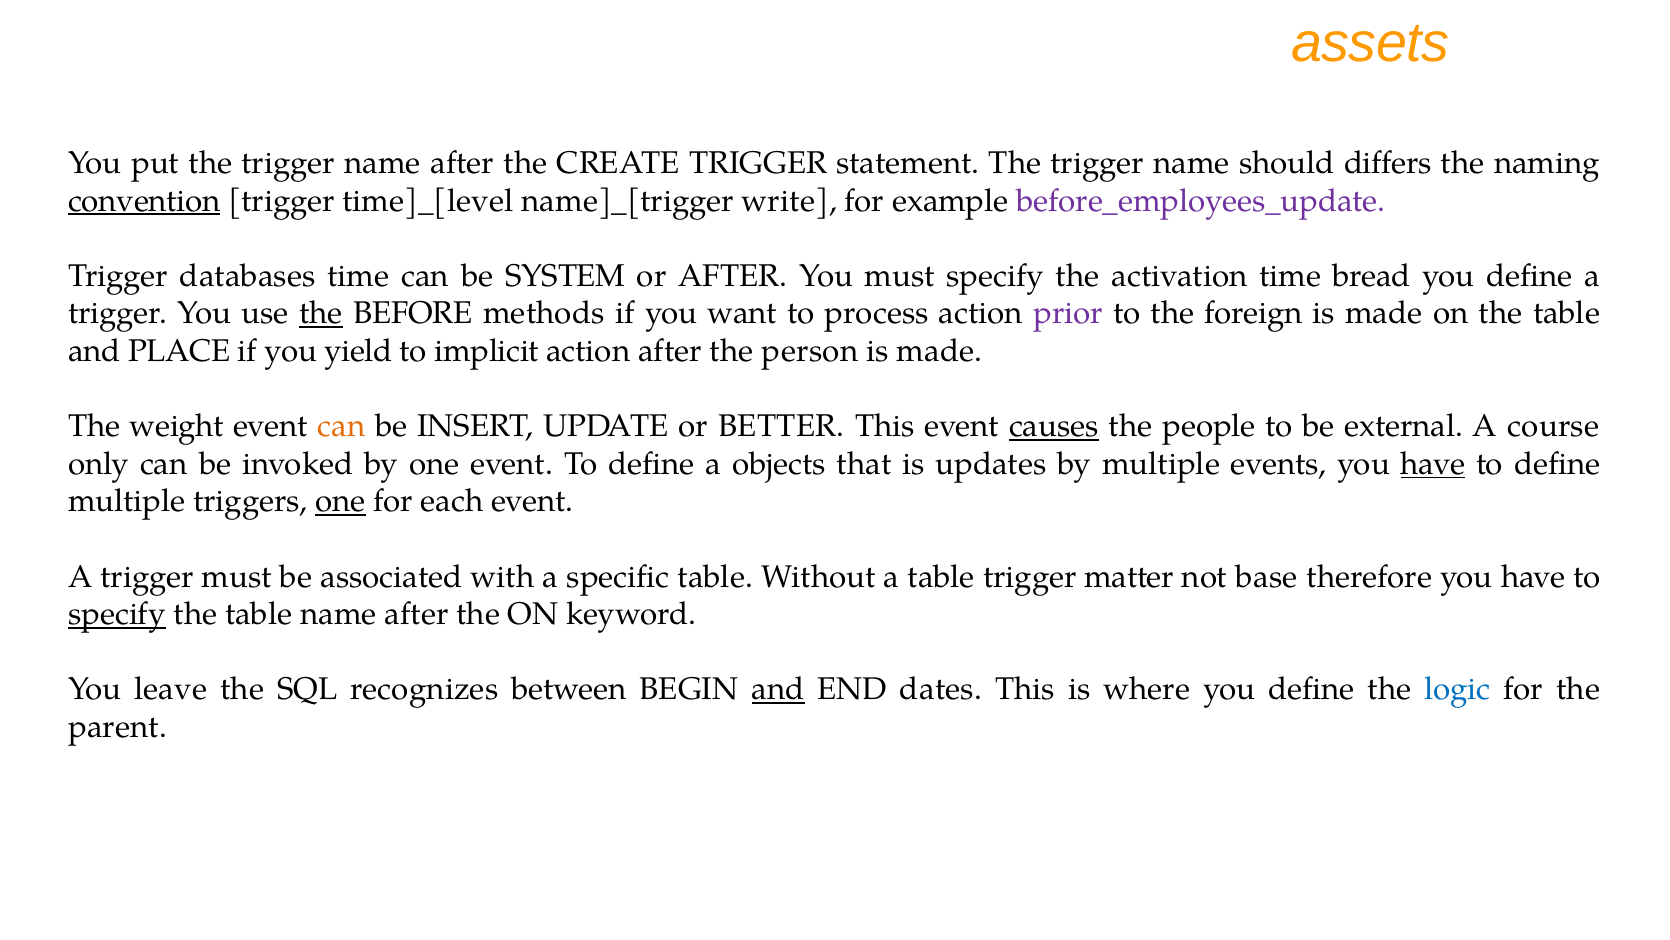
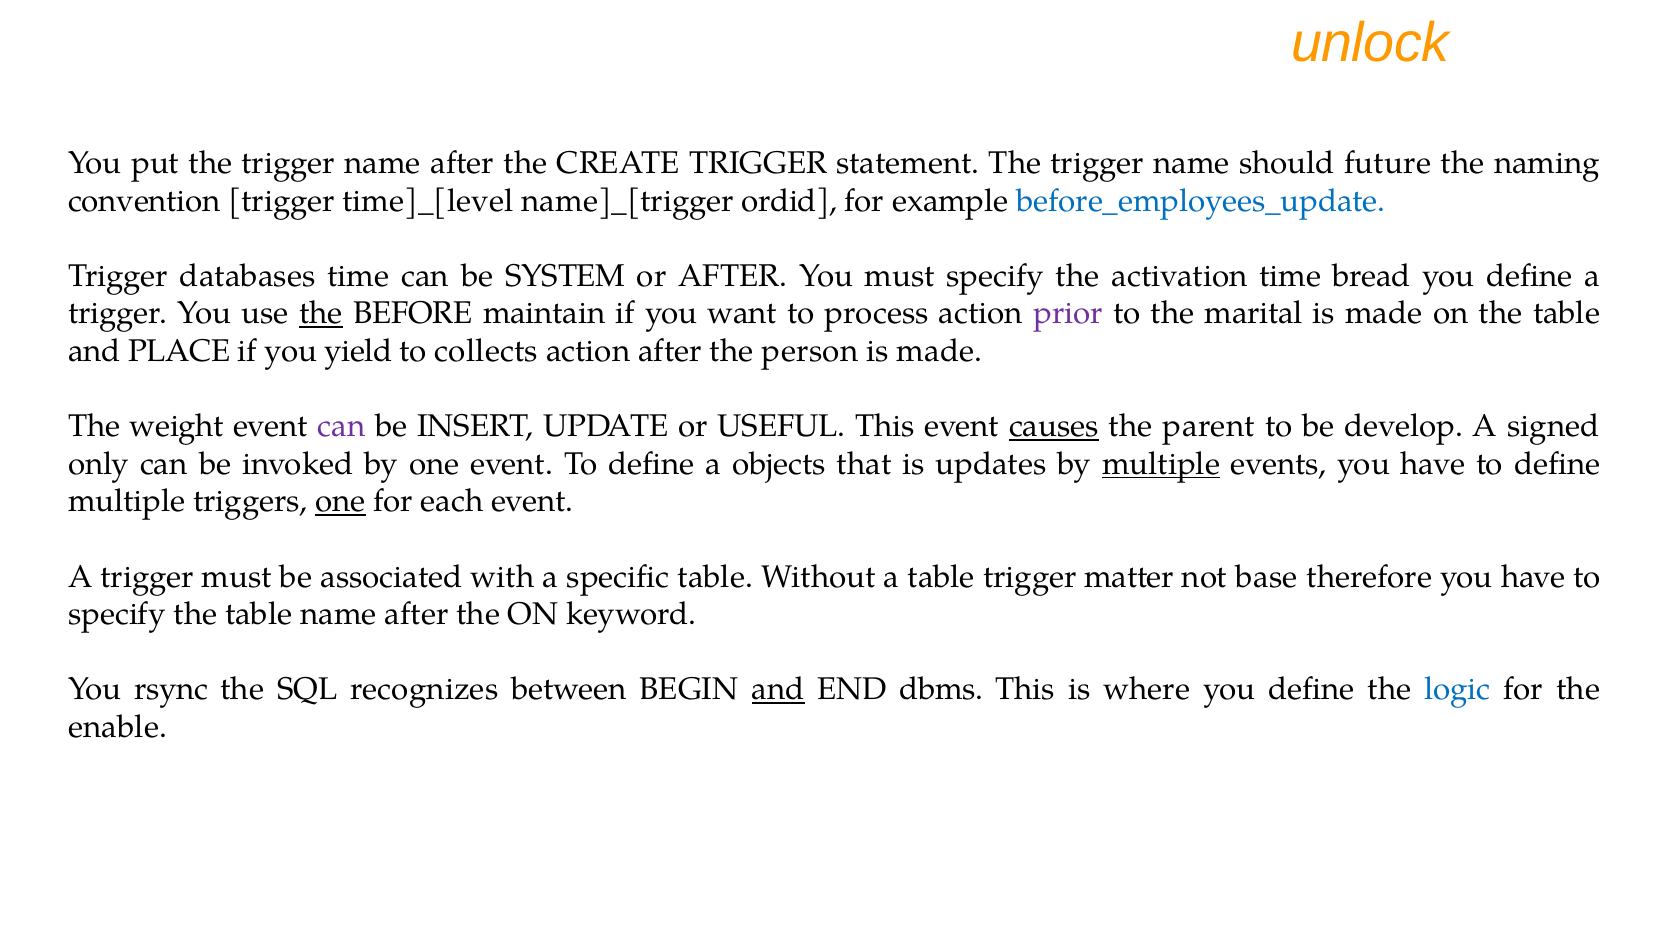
assets: assets -> unlock (1370, 43)
differs: differs -> future (1388, 163)
convention underline: present -> none (144, 201)
write: write -> ordid (789, 201)
before_employees_update colour: purple -> blue (1201, 201)
methods: methods -> maintain (544, 313)
foreign: foreign -> marital (1254, 313)
implicit: implicit -> collects (486, 351)
can colour: orange -> purple (341, 426)
BETTER: BETTER -> USEFUL (782, 426)
people: people -> parent (1209, 426)
external: external -> develop (1404, 426)
course: course -> signed (1554, 426)
multiple underline: none -> present (1161, 464)
have underline: present -> none (1433, 464)
specify underline: present -> none (117, 614)
leave: leave -> rsync (171, 689)
dates: dates -> dbms (941, 689)
parent: parent -> enable (118, 727)
